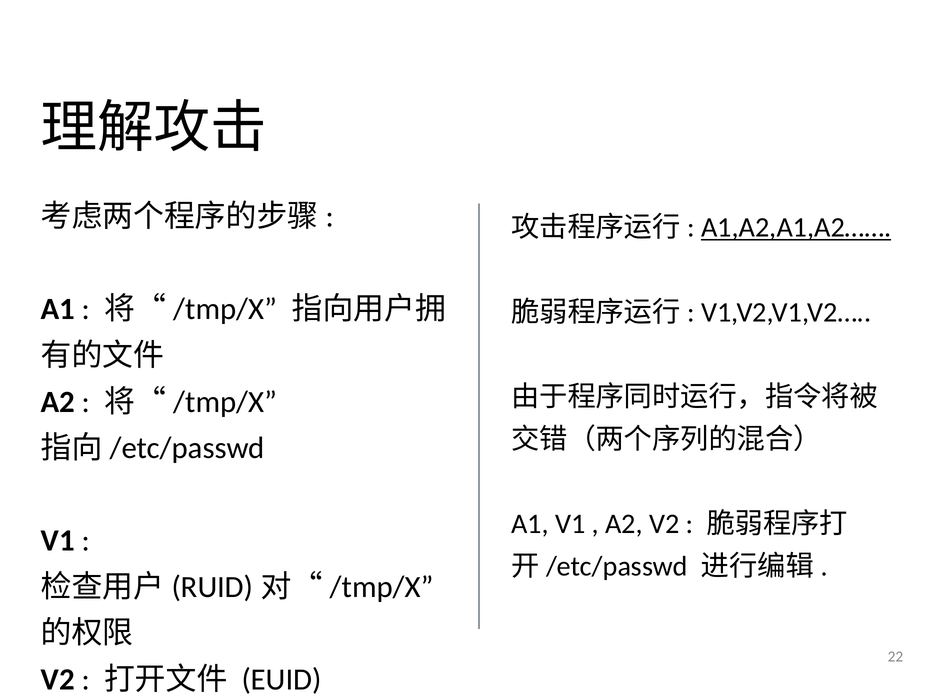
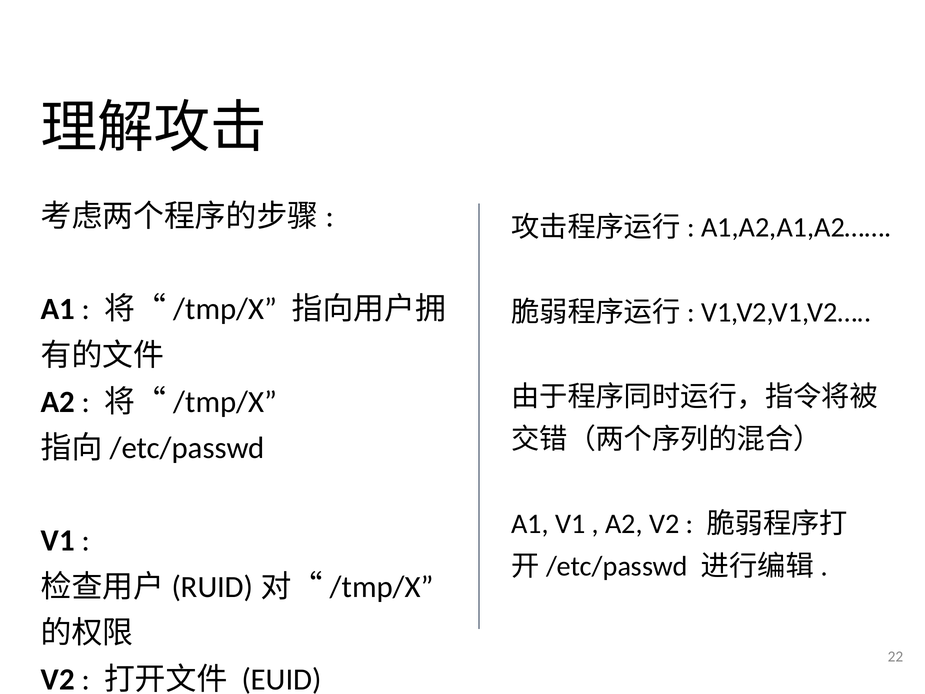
A1,A2,A1,A2…… underline: present -> none (796, 227)
